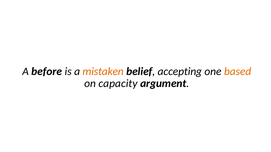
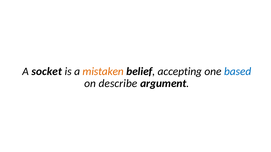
before: before -> socket (47, 72)
based colour: orange -> blue (238, 72)
capacity: capacity -> describe (118, 84)
